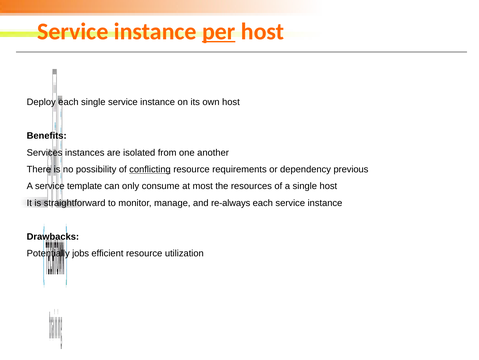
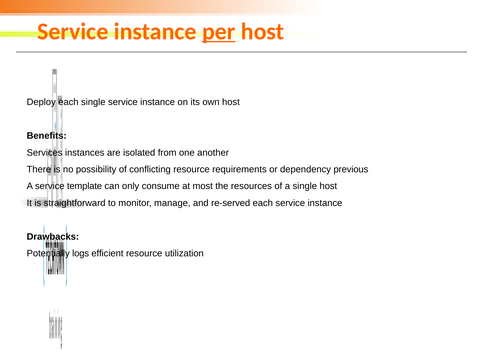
conflicting underline: present -> none (150, 169)
re-always: re-always -> re-served (231, 203)
jobs: jobs -> logs (81, 253)
